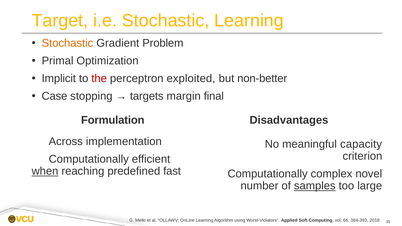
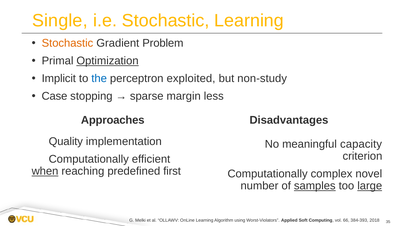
Target: Target -> Single (60, 21)
Optimization underline: none -> present (108, 61)
the colour: red -> blue (99, 79)
non-better: non-better -> non-study (262, 79)
targets: targets -> sparse (147, 96)
final: final -> less (214, 96)
Formulation: Formulation -> Approaches (113, 120)
Across: Across -> Quality (66, 142)
fast: fast -> first (172, 171)
large underline: none -> present (370, 186)
